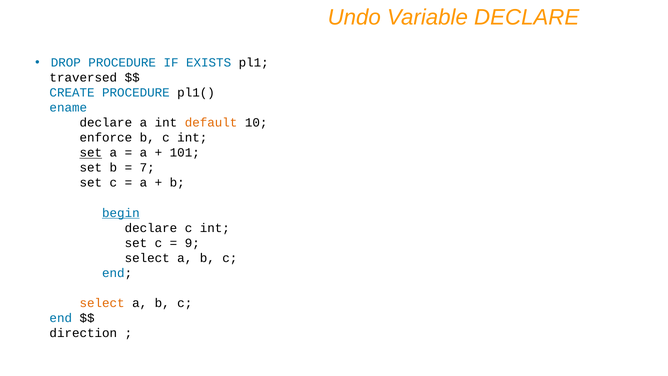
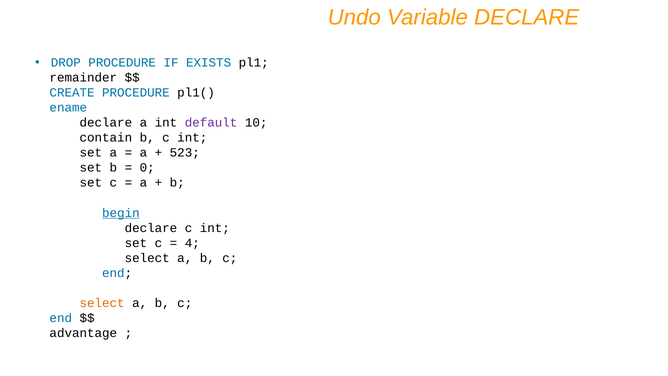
traversed: traversed -> remainder (83, 78)
default colour: orange -> purple (211, 123)
enforce: enforce -> contain (106, 138)
set underline: present -> none (91, 153)
101: 101 -> 523 (185, 153)
7: 7 -> 0 (147, 168)
9: 9 -> 4 (192, 243)
direction: direction -> advantage (83, 333)
